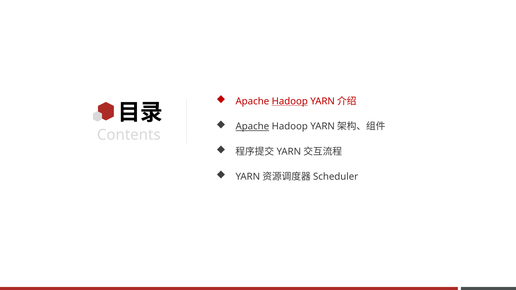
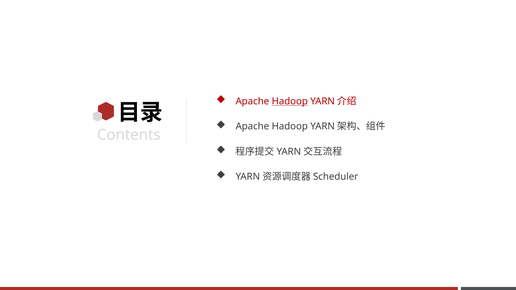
Apache underline: present -> none (252, 127)
